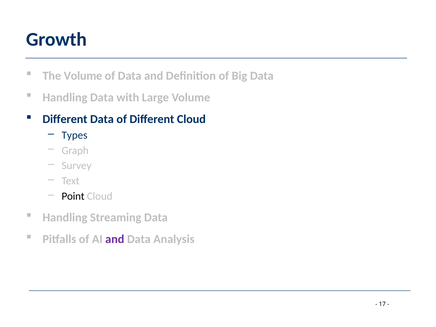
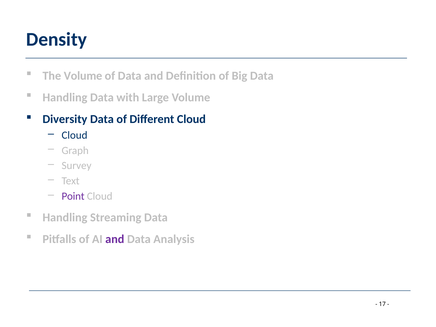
Growth: Growth -> Density (57, 39)
Different: Different -> Diversity (65, 119)
Types: Types -> Cloud (75, 135)
Point colour: black -> purple (73, 196)
